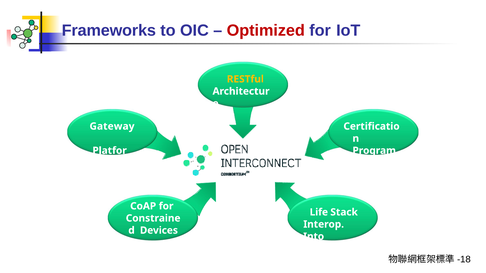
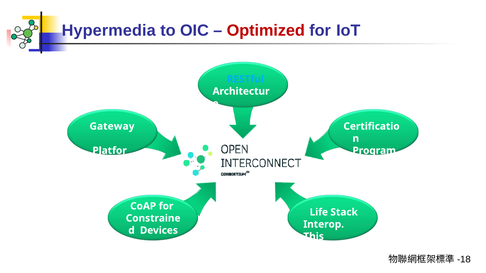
Frameworks: Frameworks -> Hypermedia (109, 30)
RESTful colour: yellow -> light blue (245, 79)
Into: Into -> This (314, 237)
